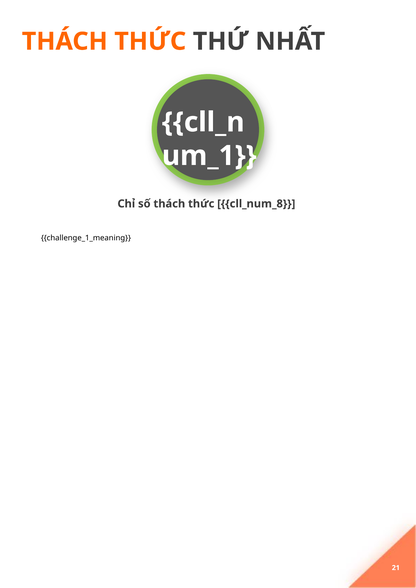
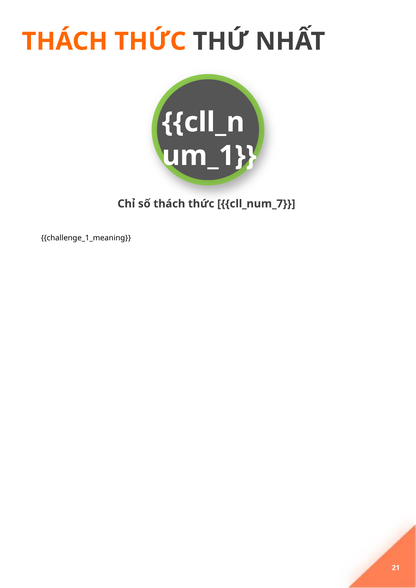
cll_num_8: cll_num_8 -> cll_num_7 (256, 204)
